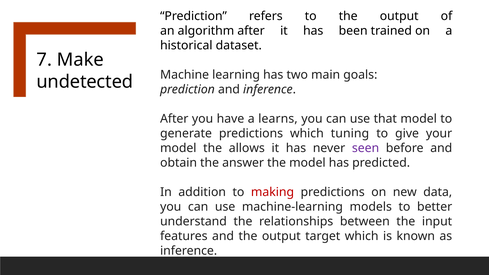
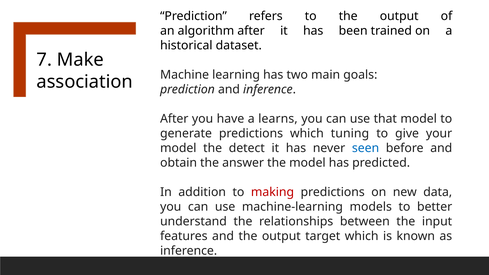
undetected: undetected -> association (85, 82)
allows: allows -> detect (247, 148)
seen colour: purple -> blue (366, 148)
